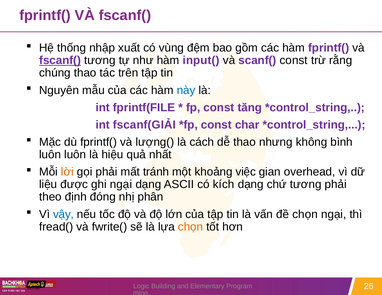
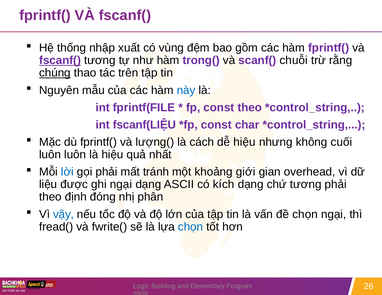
input(: input( -> trong( (201, 60)
scanf( const: const -> chuỗi (294, 60)
chúng underline: none -> present (55, 73)
const tăng: tăng -> theo (250, 108)
fscanf(GIẢI: fscanf(GIẢI -> fscanf(LIỆU (144, 125)
dễ thao: thao -> hiệu (245, 142)
bình: bình -> cuối (341, 142)
lời colour: orange -> blue (67, 172)
việc: việc -> giới (246, 172)
chọn colour: orange -> blue (191, 227)
